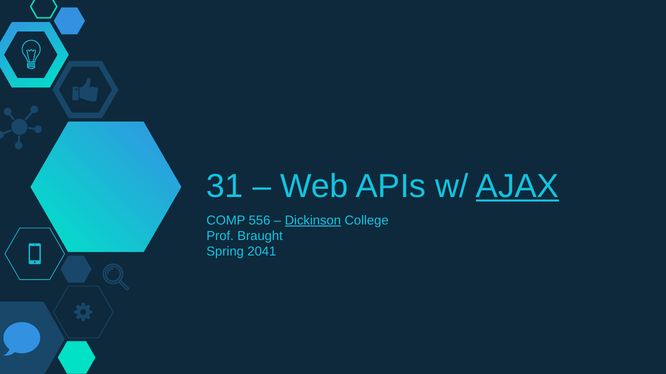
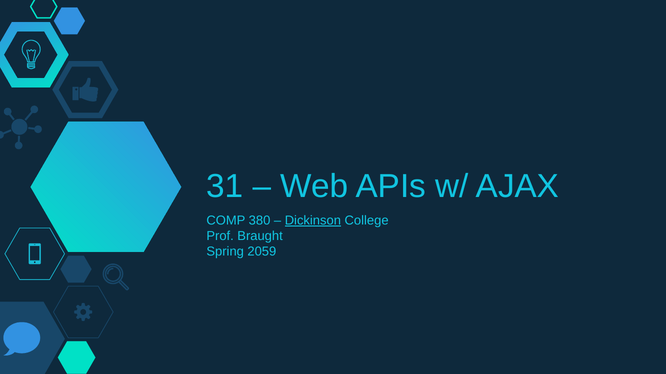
AJAX underline: present -> none (517, 187)
556: 556 -> 380 (260, 221)
2041: 2041 -> 2059 (262, 252)
